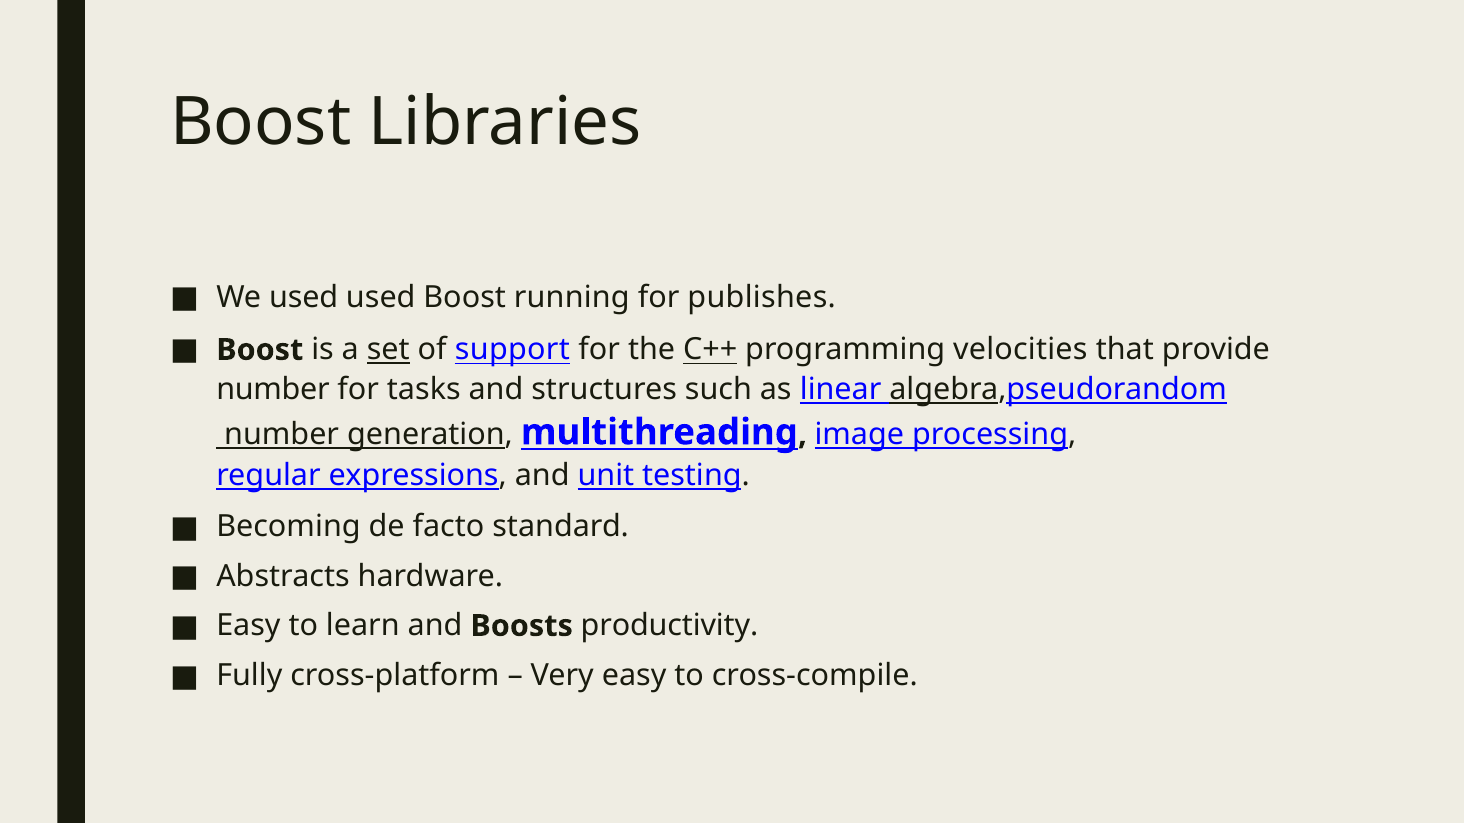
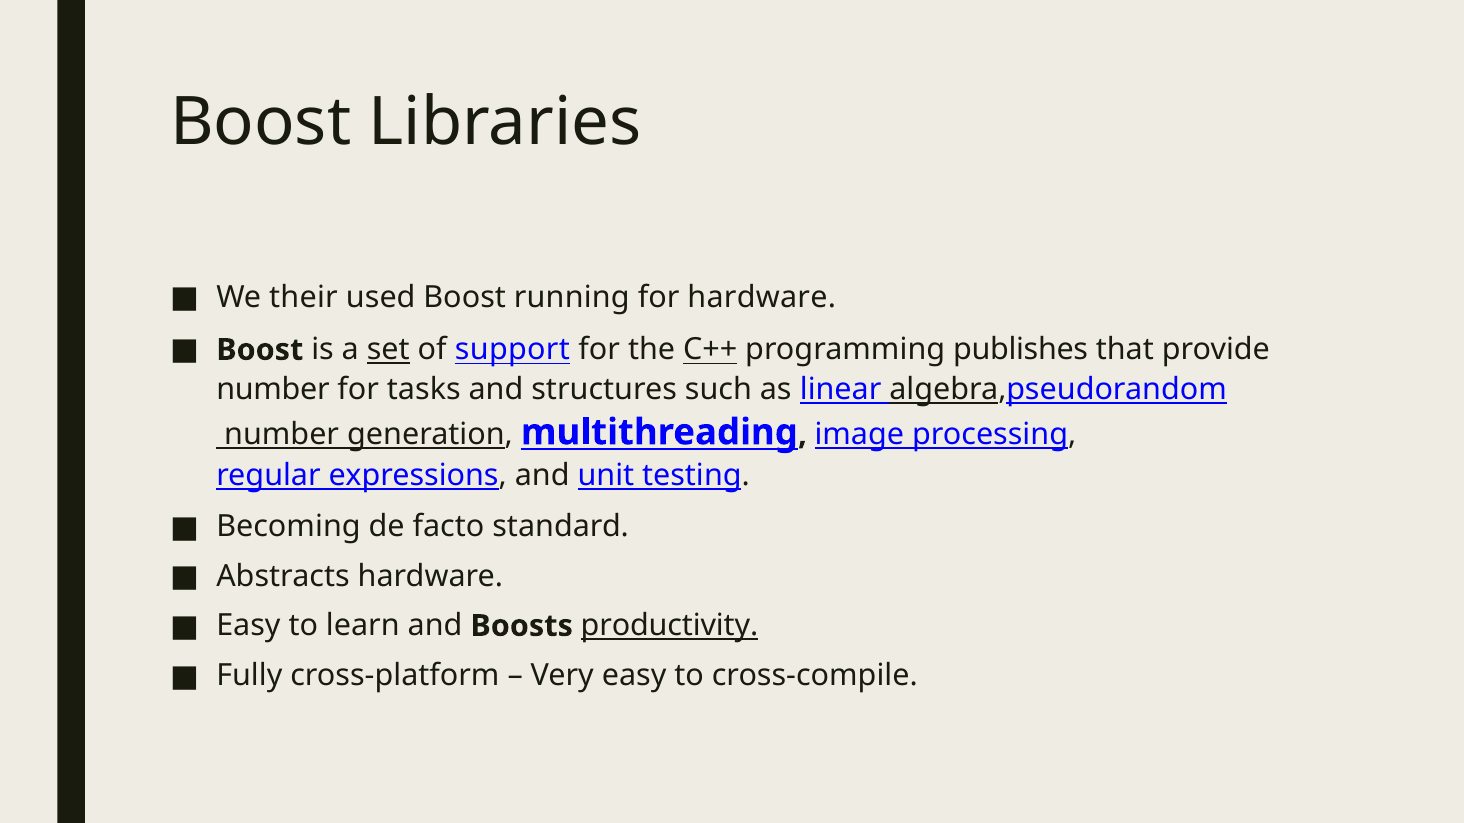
We used: used -> their (303, 297)
for publishes: publishes -> hardware (762, 297)
velocities: velocities -> publishes (1021, 350)
productivity underline: none -> present (669, 626)
